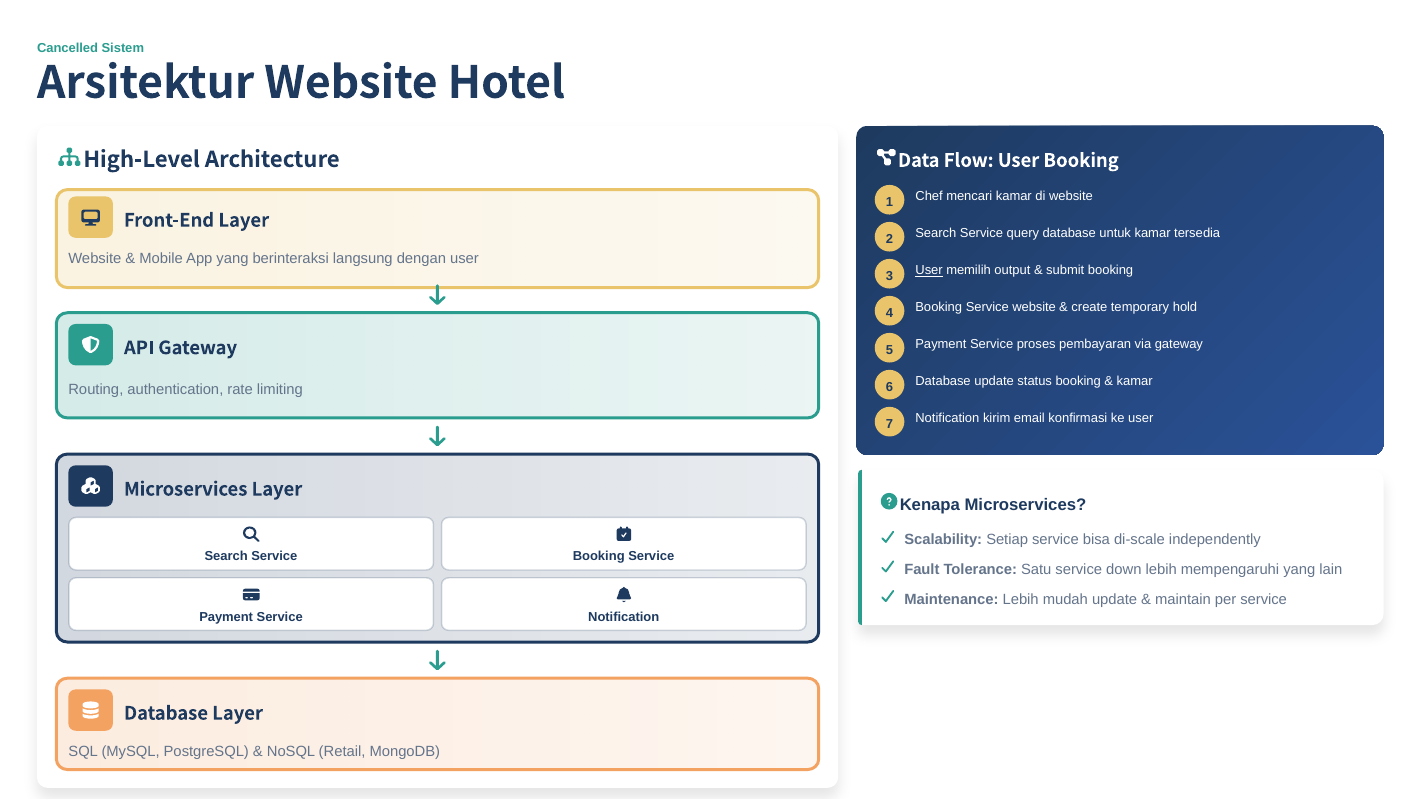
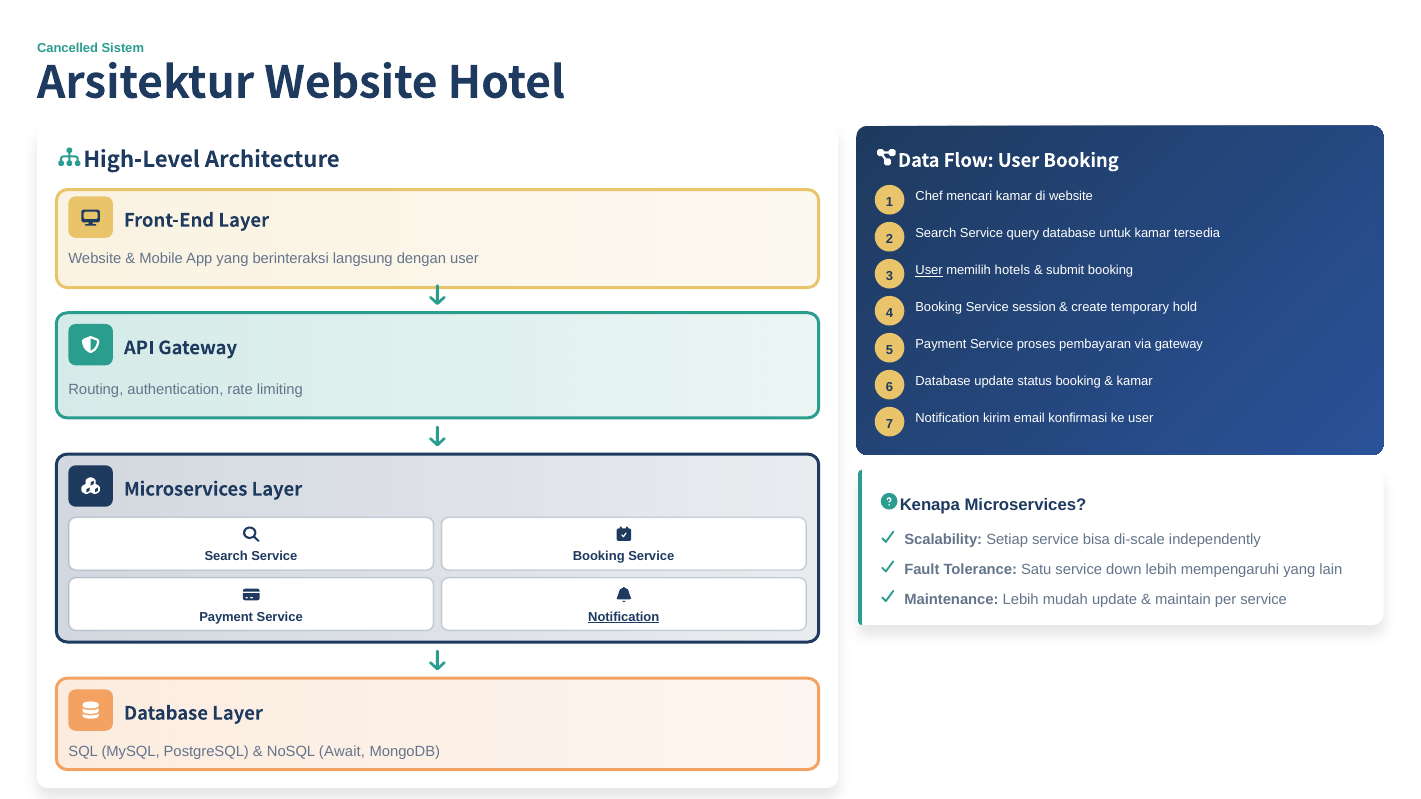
output: output -> hotels (1012, 271)
Service website: website -> session (1034, 308)
Notification underline: none -> present (624, 617)
Retail: Retail -> Await (342, 752)
